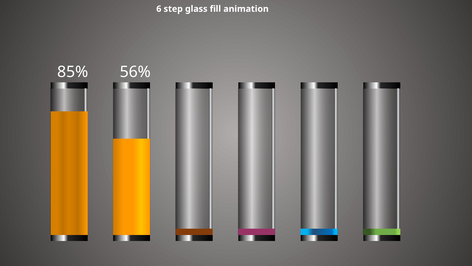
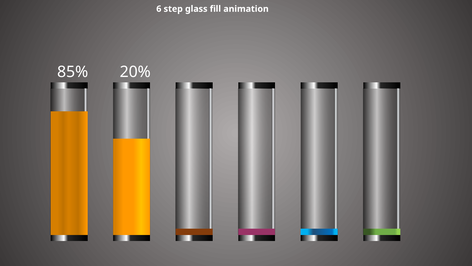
56%: 56% -> 20% (135, 72)
